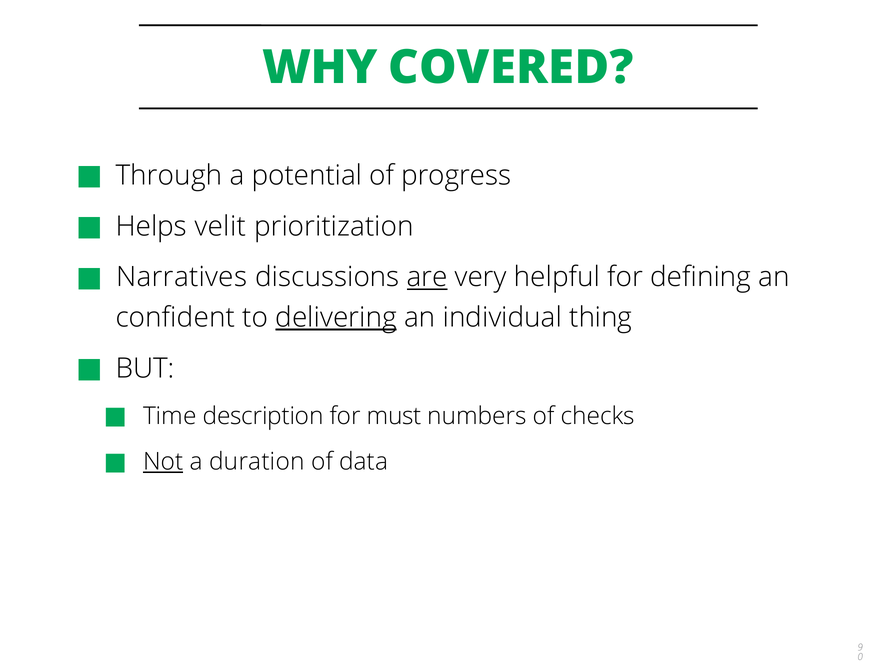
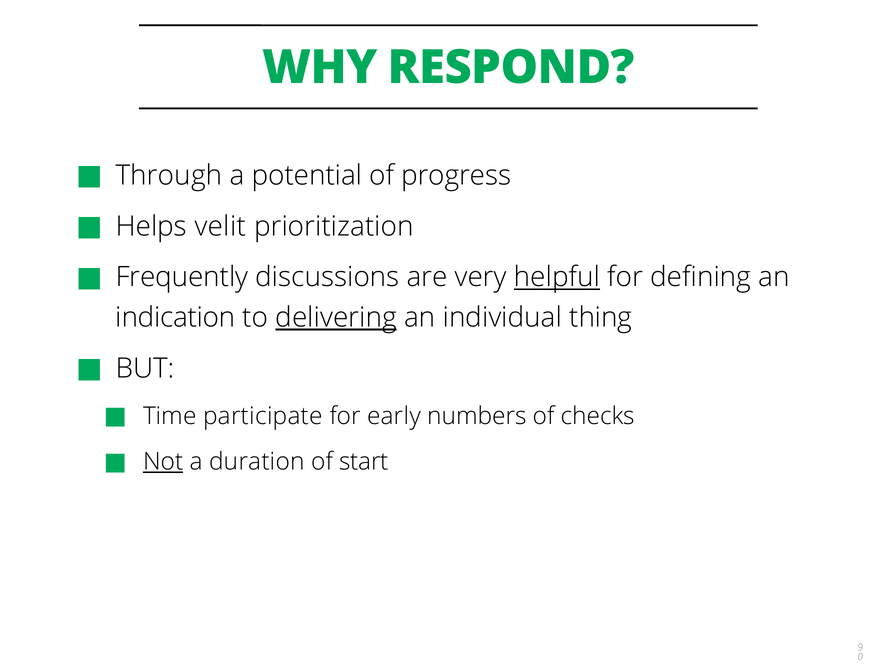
COVERED: COVERED -> RESPOND (511, 68)
Narratives: Narratives -> Frequently (182, 277)
are underline: present -> none (427, 277)
helpful underline: none -> present (557, 277)
confident: confident -> indication (175, 318)
description: description -> participate (263, 416)
must: must -> early (394, 416)
data: data -> start (364, 462)
